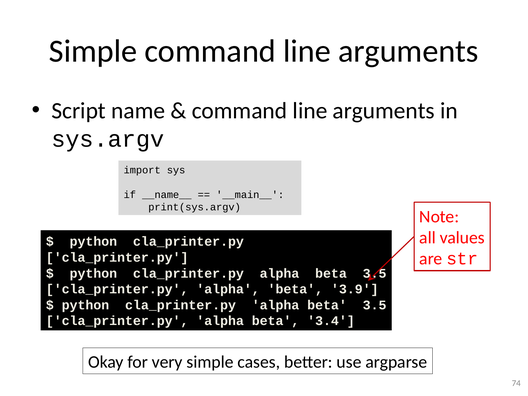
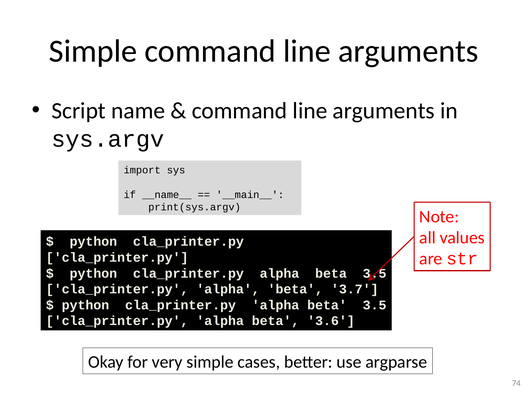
3.9: 3.9 -> 3.7 (355, 289)
3.4: 3.4 -> 3.6 (331, 321)
